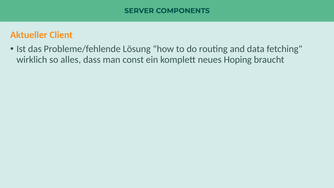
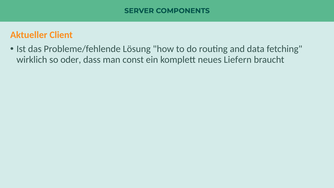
alles: alles -> oder (71, 60)
Hoping: Hoping -> Liefern (238, 60)
